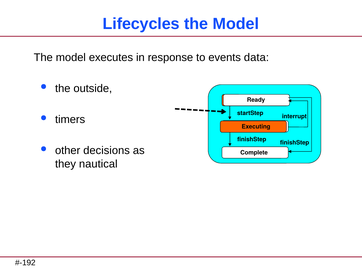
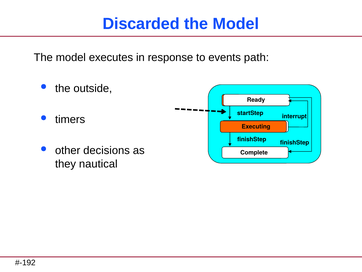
Lifecycles: Lifecycles -> Discarded (141, 24)
data: data -> path (256, 57)
